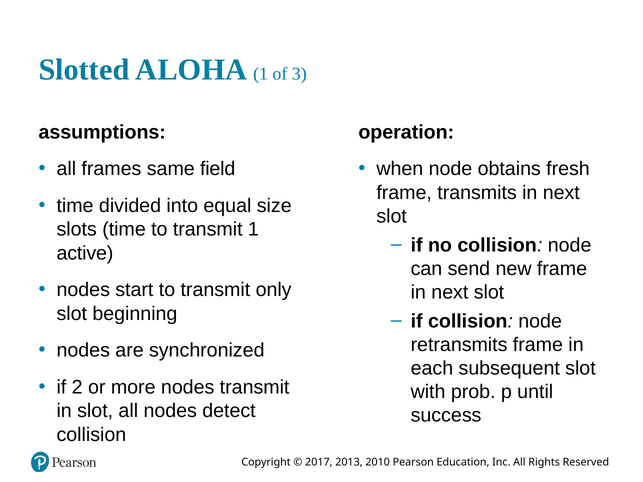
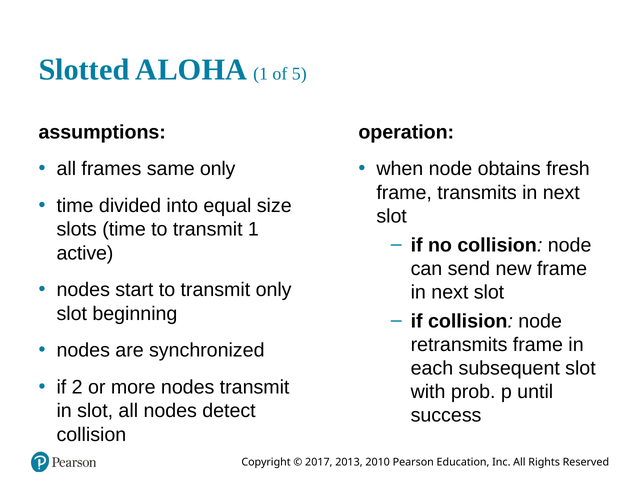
3: 3 -> 5 (299, 74)
same field: field -> only (218, 169)
